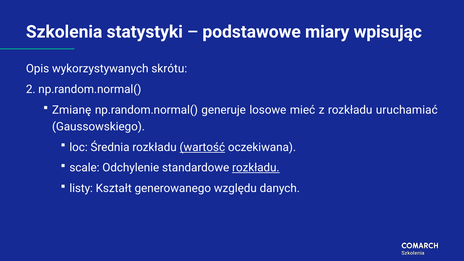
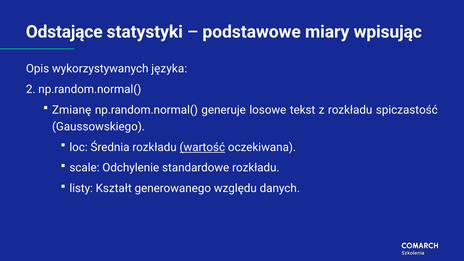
Szkolenia: Szkolenia -> Odstające (64, 32)
skrótu: skrótu -> języka (169, 69)
mieć: mieć -> tekst (303, 110)
uruchamiać: uruchamiać -> spiczastość (407, 110)
rozkładu underline: present -> none (256, 168)
